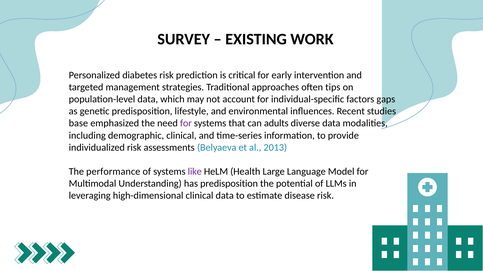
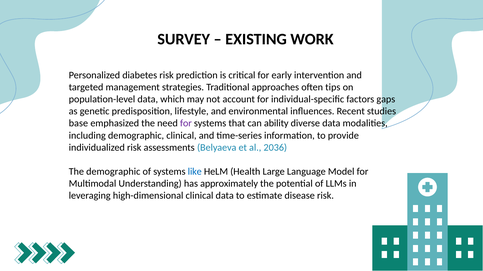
adults: adults -> ability (276, 124)
2013: 2013 -> 2036 (275, 148)
The performance: performance -> demographic (113, 172)
like colour: purple -> blue (195, 172)
has predisposition: predisposition -> approximately (229, 184)
